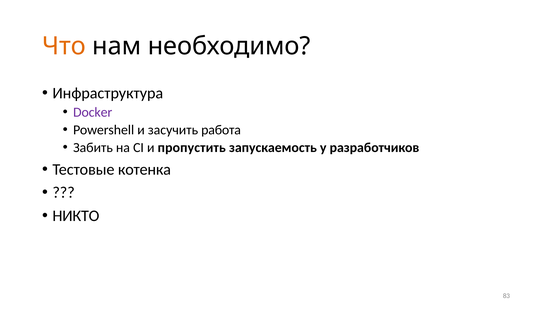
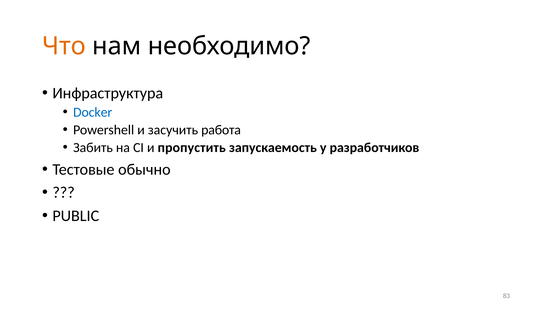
Docker colour: purple -> blue (93, 112)
котенка: котенка -> обычно (144, 170)
НИКТО: НИКТО -> PUBLIC (76, 216)
